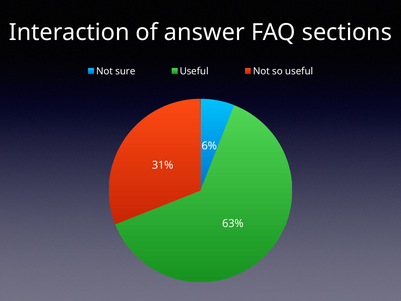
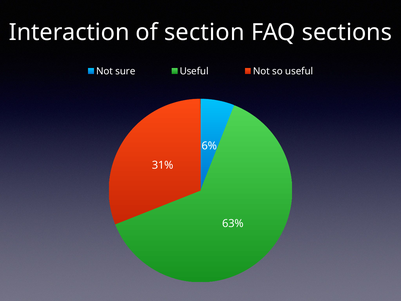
answer: answer -> section (204, 32)
